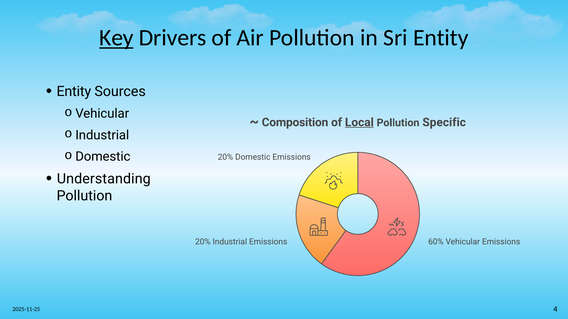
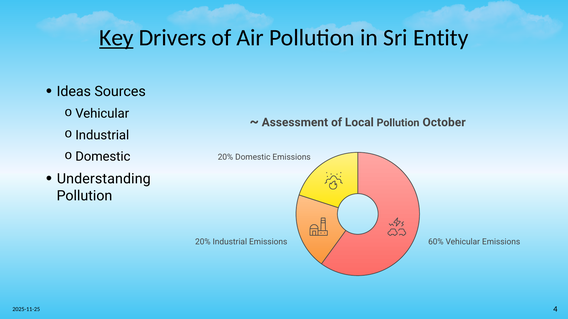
Entity: Entity -> Ideas (74, 92)
Composition: Composition -> Assessment (295, 122)
Local underline: present -> none (359, 122)
Specific: Specific -> October (444, 122)
